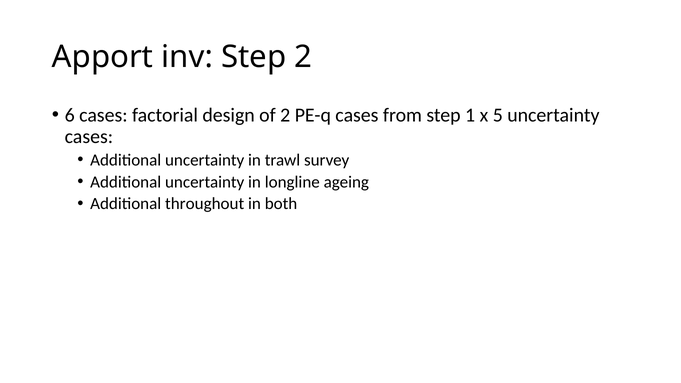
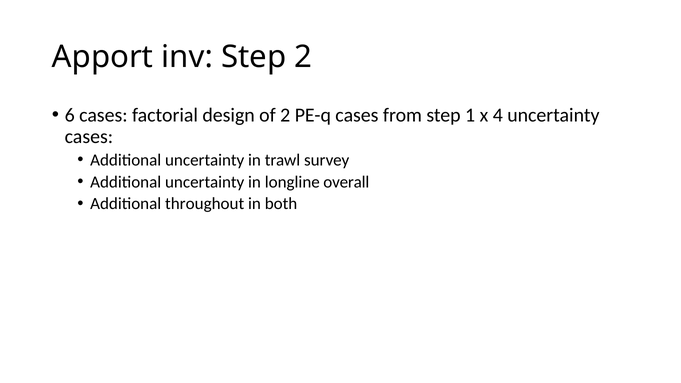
5: 5 -> 4 (498, 115)
ageing: ageing -> overall (346, 182)
